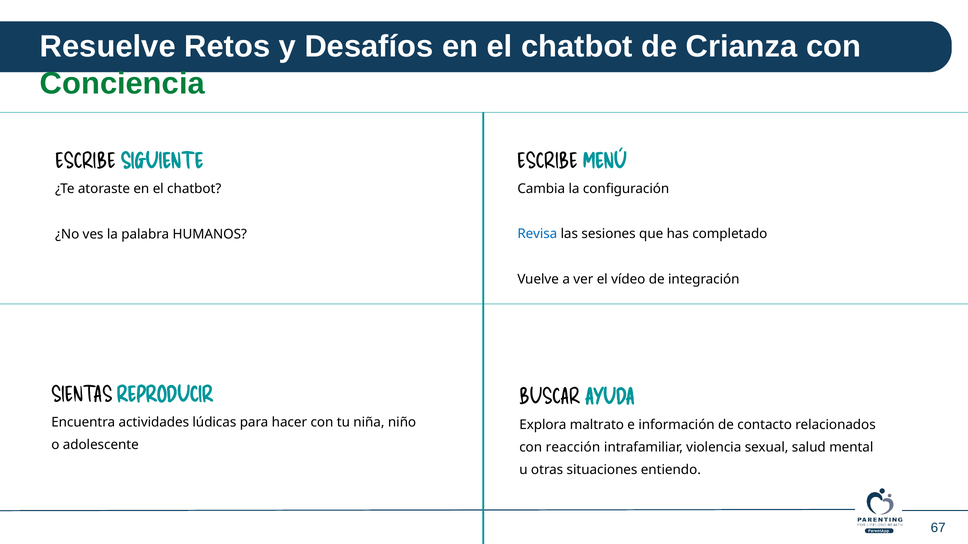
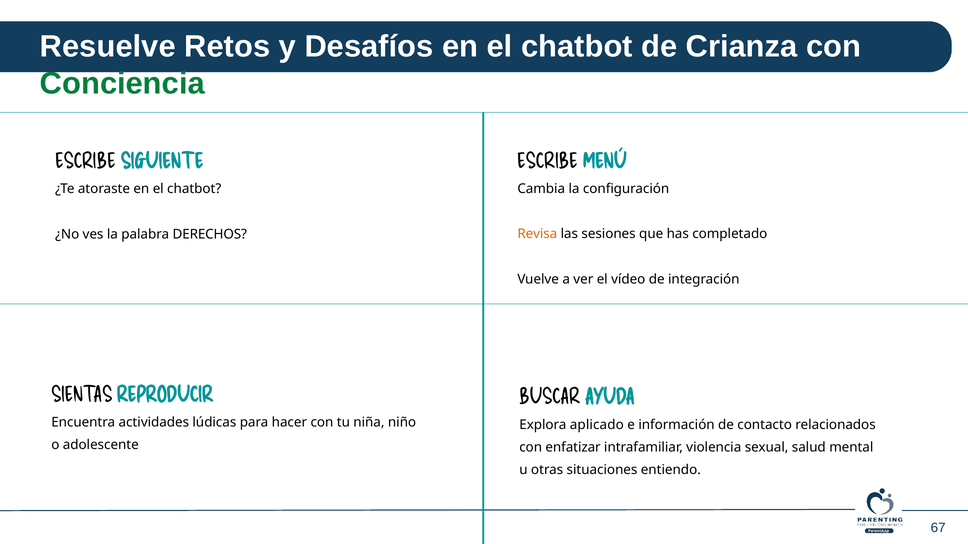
HUMANOS: HUMANOS -> DERECHOS (210, 234)
Revisa colour: blue -> orange (537, 234)
maltrato: maltrato -> aplicado (597, 425)
reacción: reacción -> enfatizar (573, 448)
